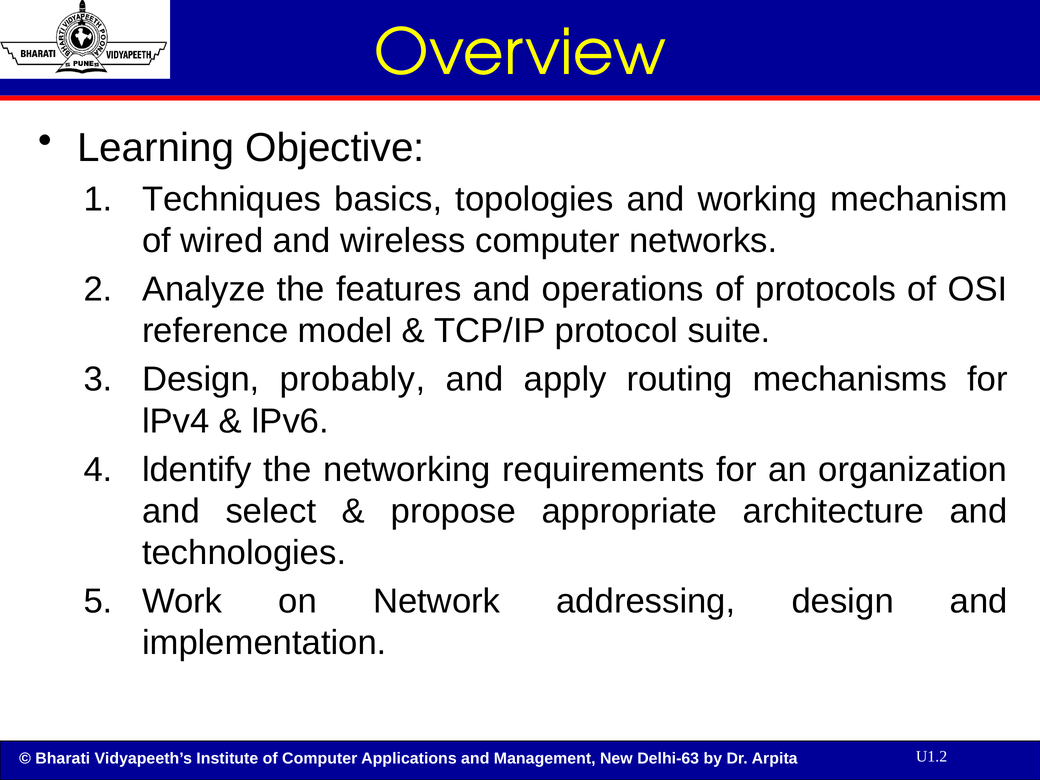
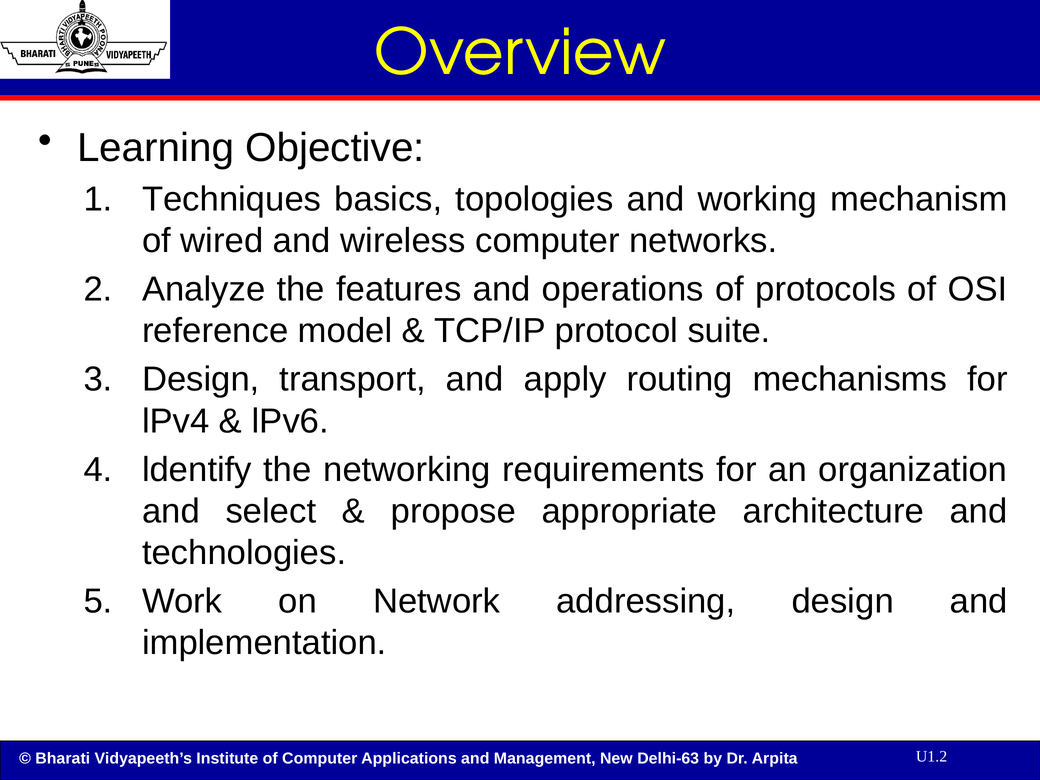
probably: probably -> transport (353, 380)
